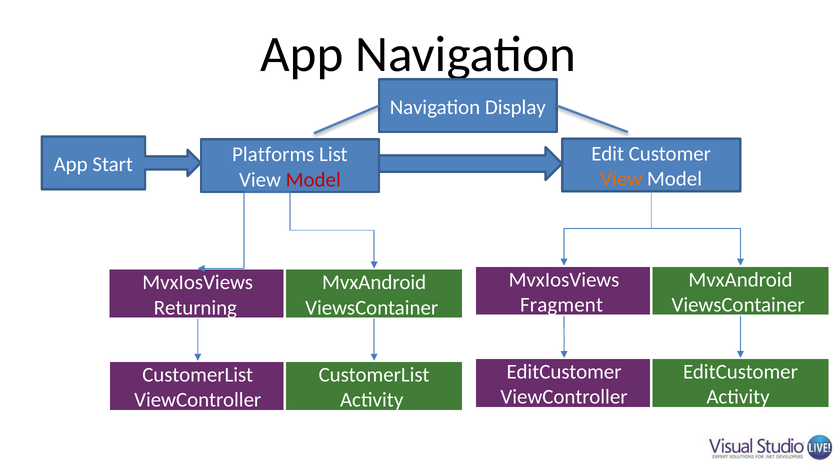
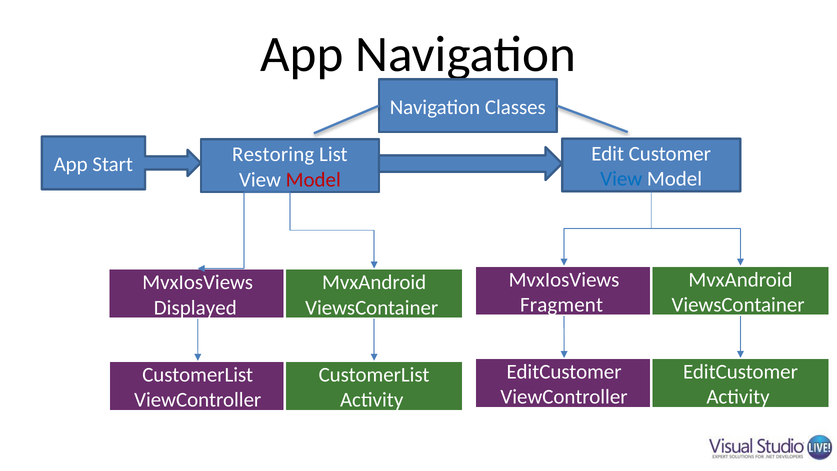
Display: Display -> Classes (515, 107)
Platforms: Platforms -> Restoring (273, 154)
View colour: orange -> blue (621, 179)
Returning: Returning -> Displayed (195, 307)
